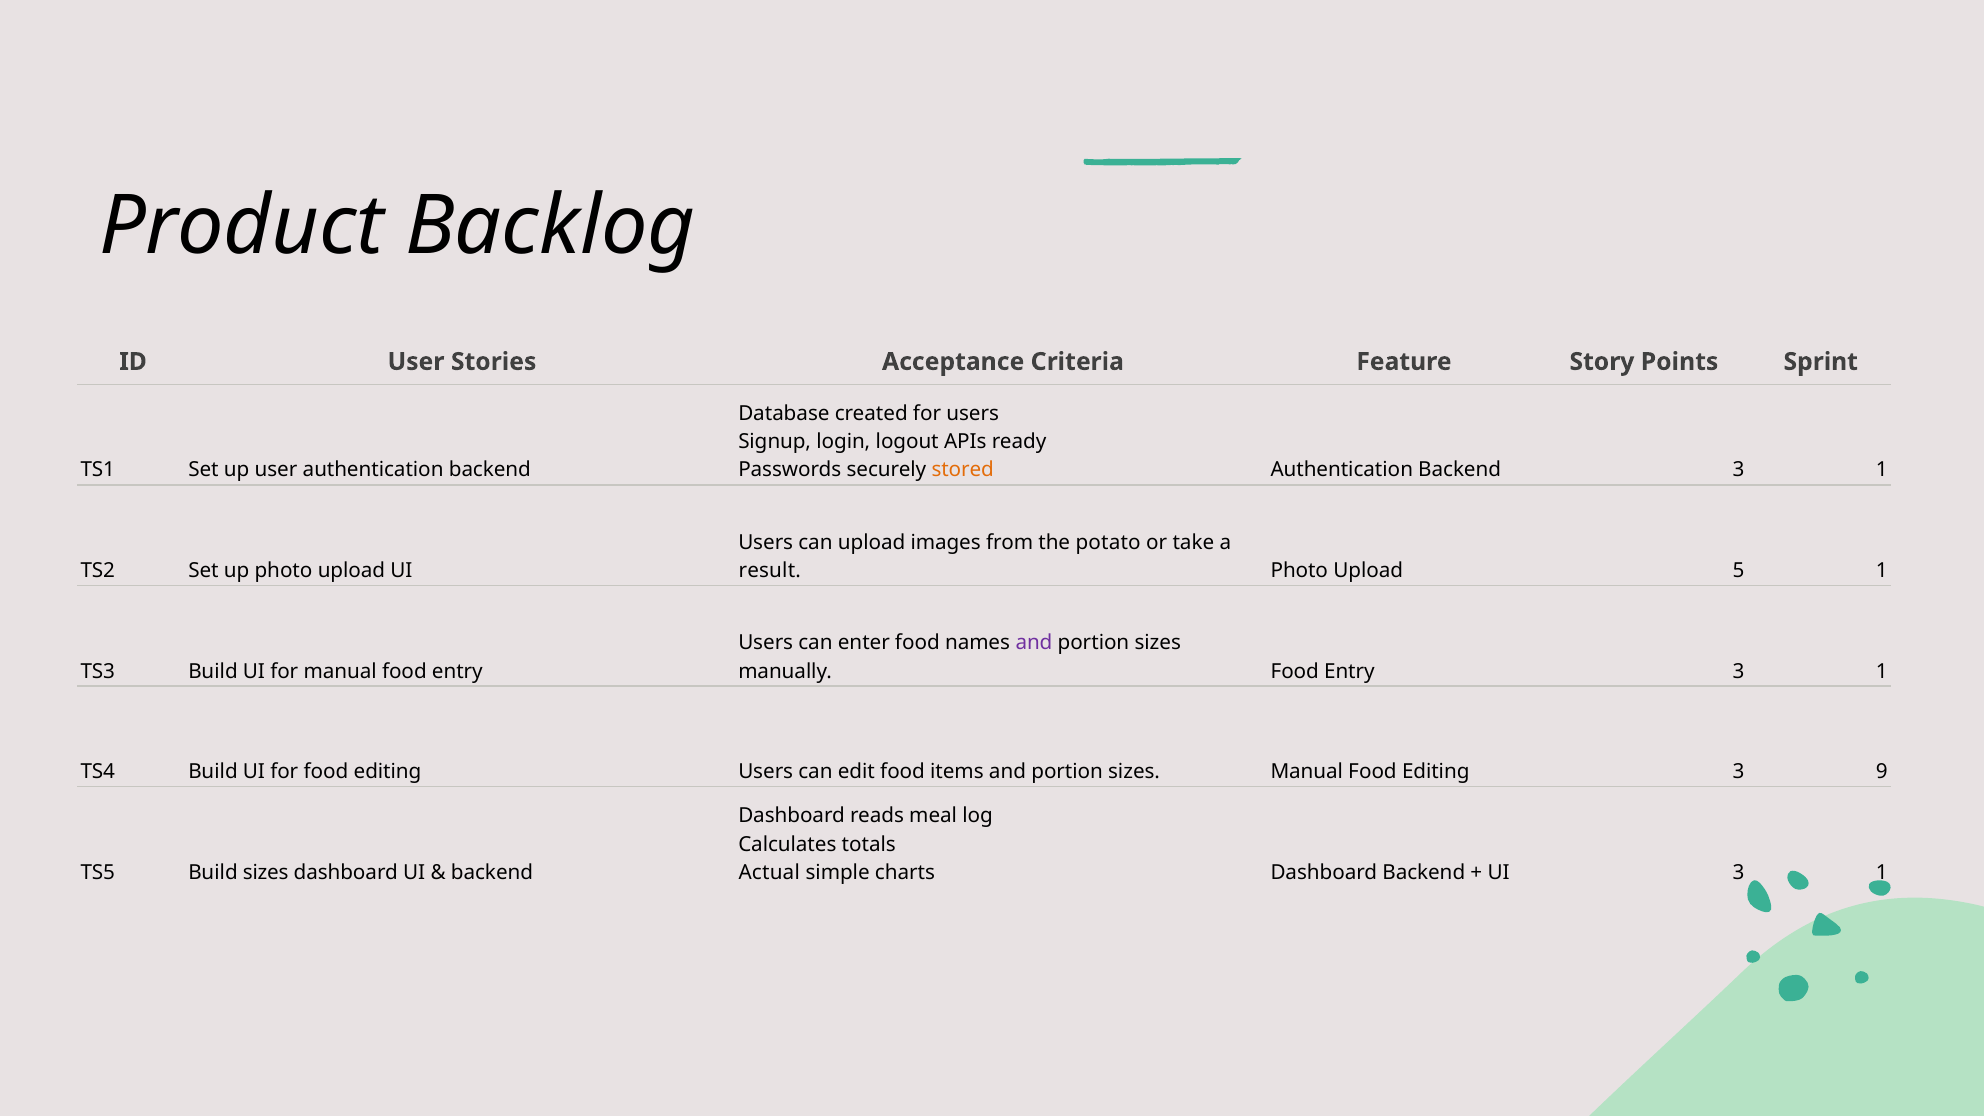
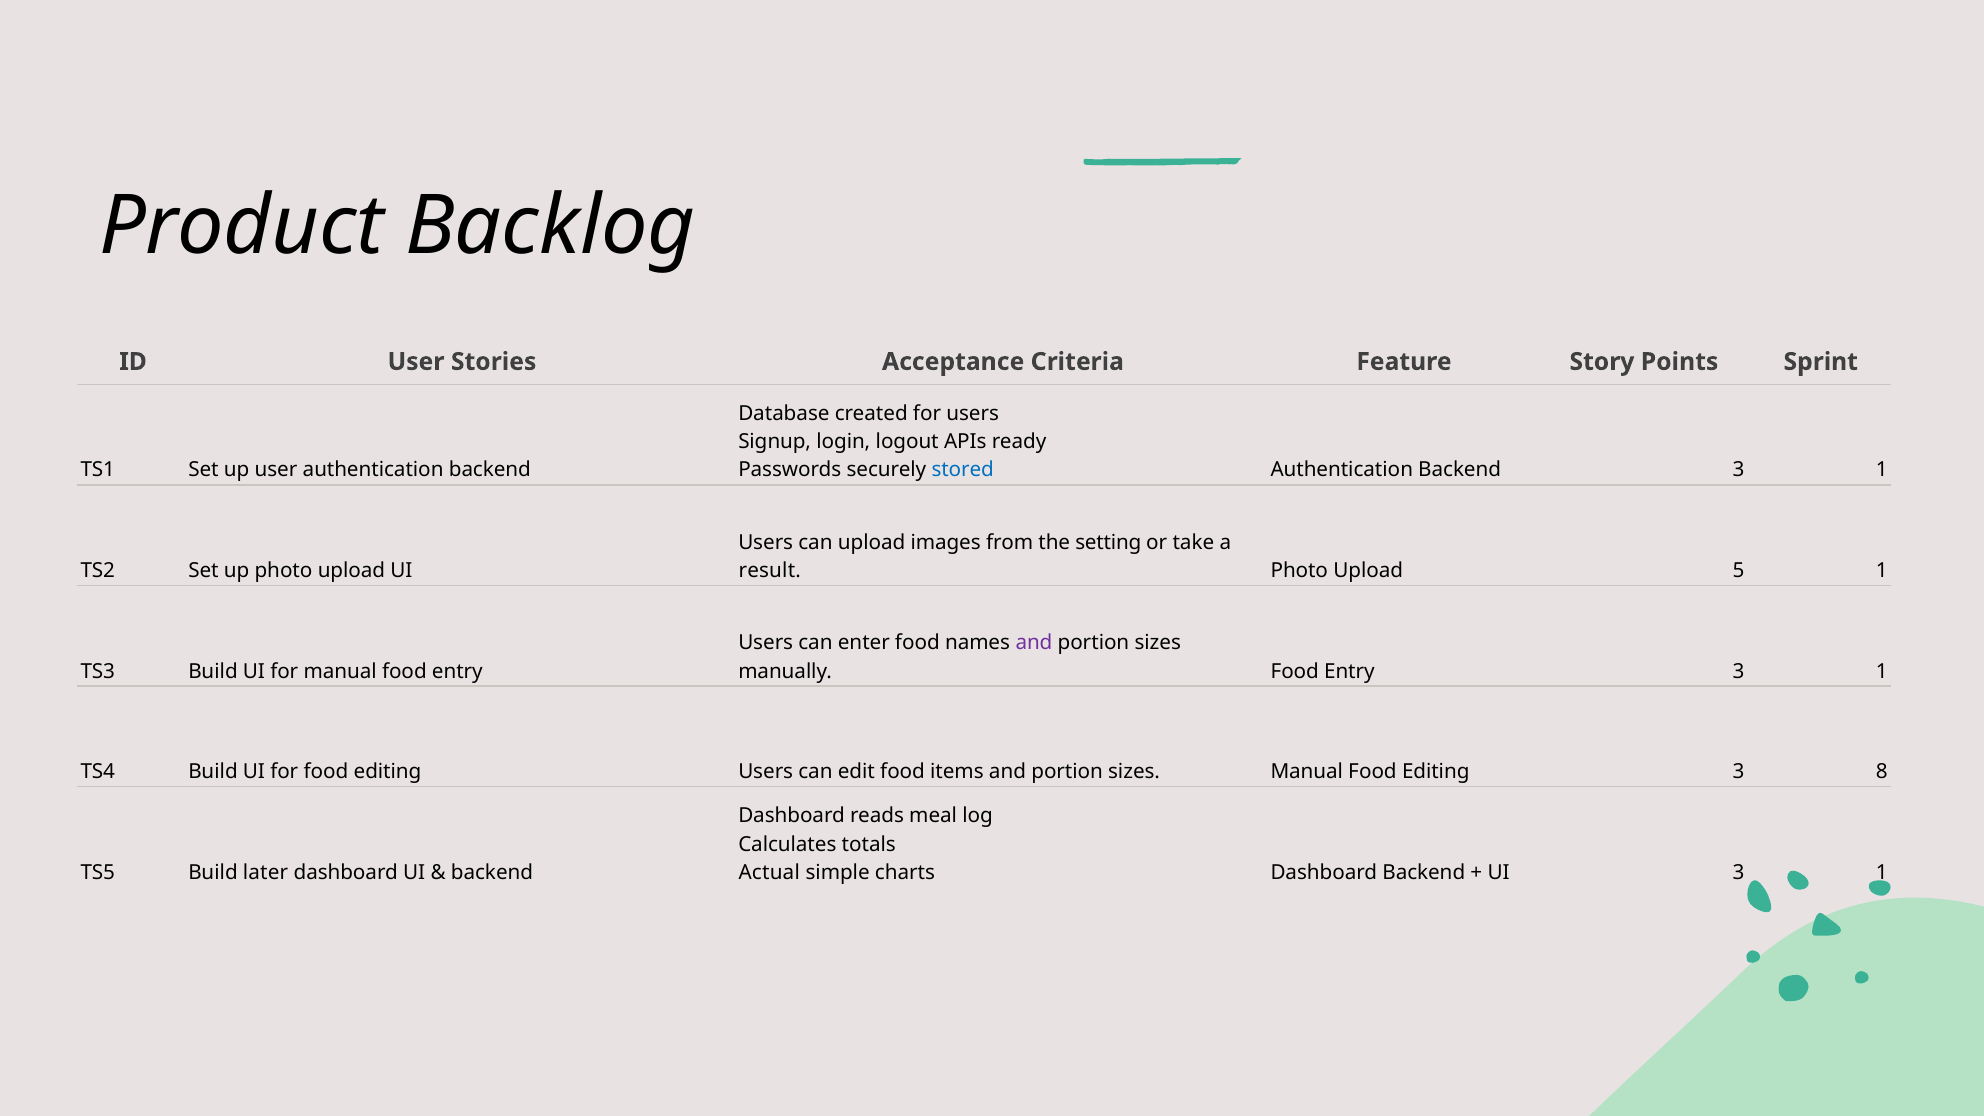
stored colour: orange -> blue (963, 470)
potato: potato -> setting (1108, 543)
9: 9 -> 8 (1882, 772)
Build sizes: sizes -> later (265, 872)
